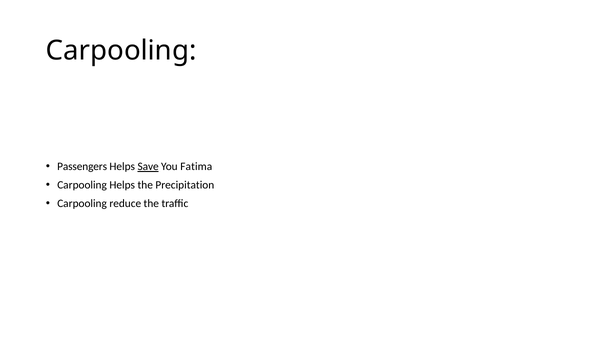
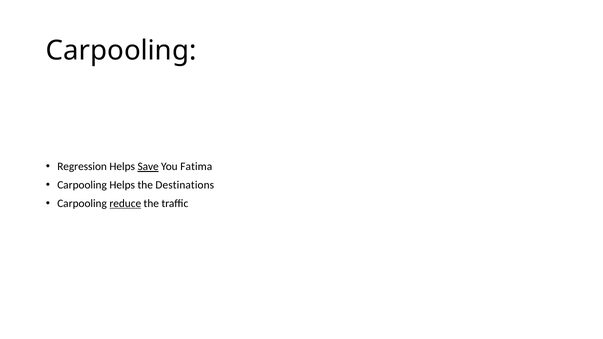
Passengers: Passengers -> Regression (82, 167)
Precipitation: Precipitation -> Destinations (185, 185)
reduce underline: none -> present (125, 204)
